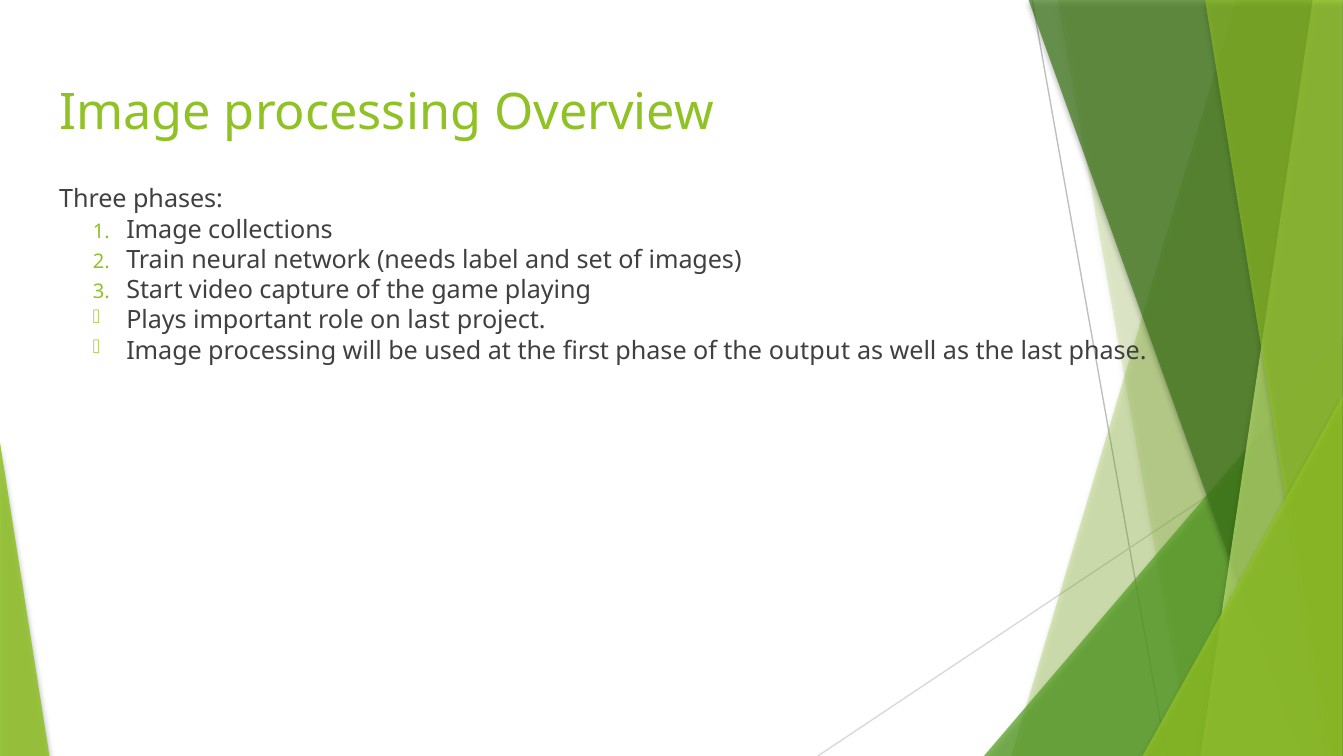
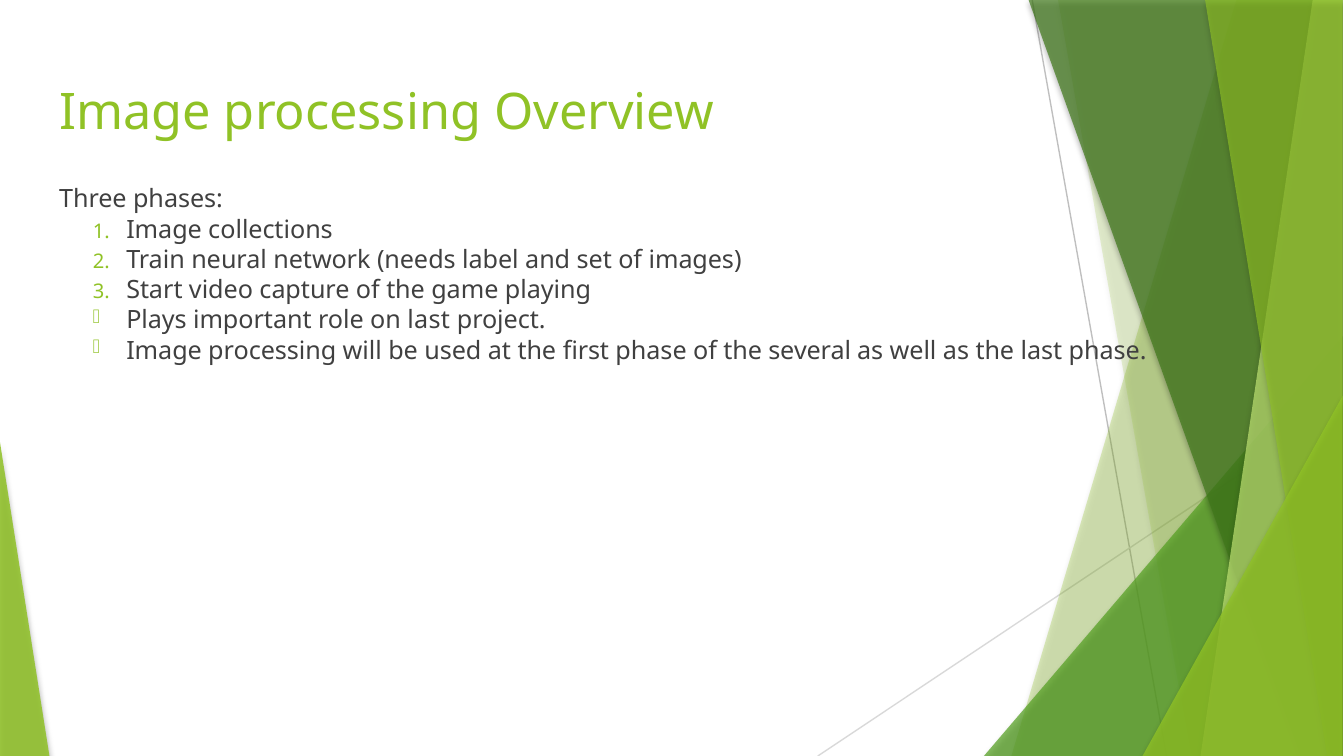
output: output -> several (810, 350)
